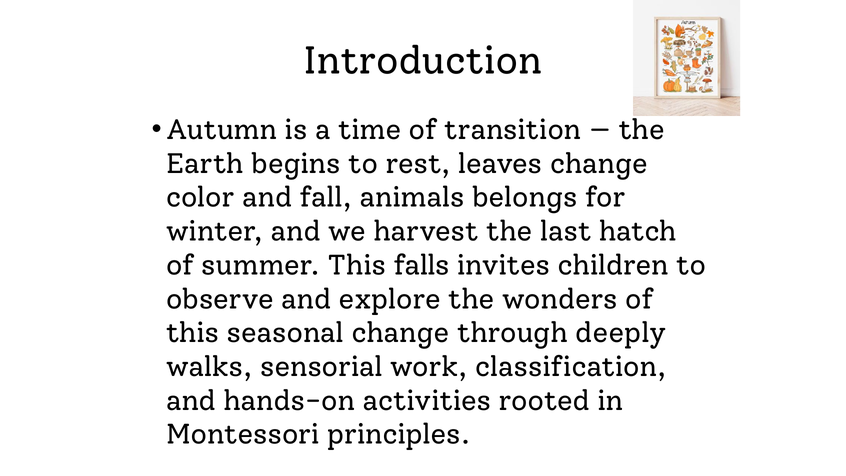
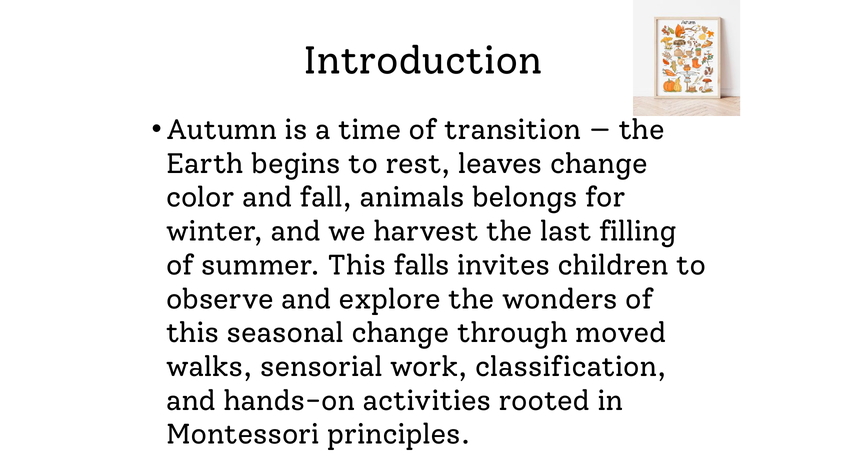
hatch: hatch -> filling (638, 231)
deeply: deeply -> moved (621, 333)
